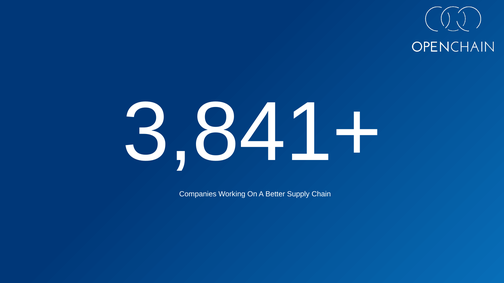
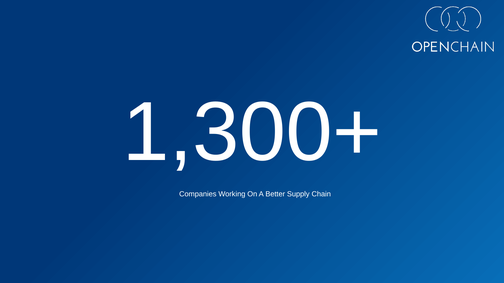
3,841+: 3,841+ -> 1,300+ (252, 133)
